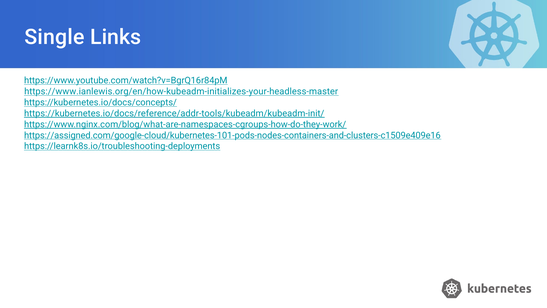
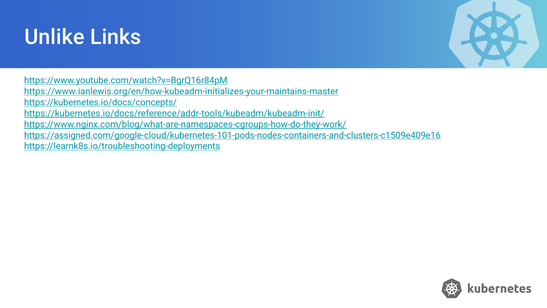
Single: Single -> Unlike (54, 37)
https://www.ianlewis.org/en/how-kubeadm-initializes-your-headless-master: https://www.ianlewis.org/en/how-kubeadm-initializes-your-headless-master -> https://www.ianlewis.org/en/how-kubeadm-initializes-your-maintains-master (181, 91)
